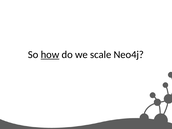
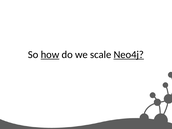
Neo4j underline: none -> present (129, 55)
